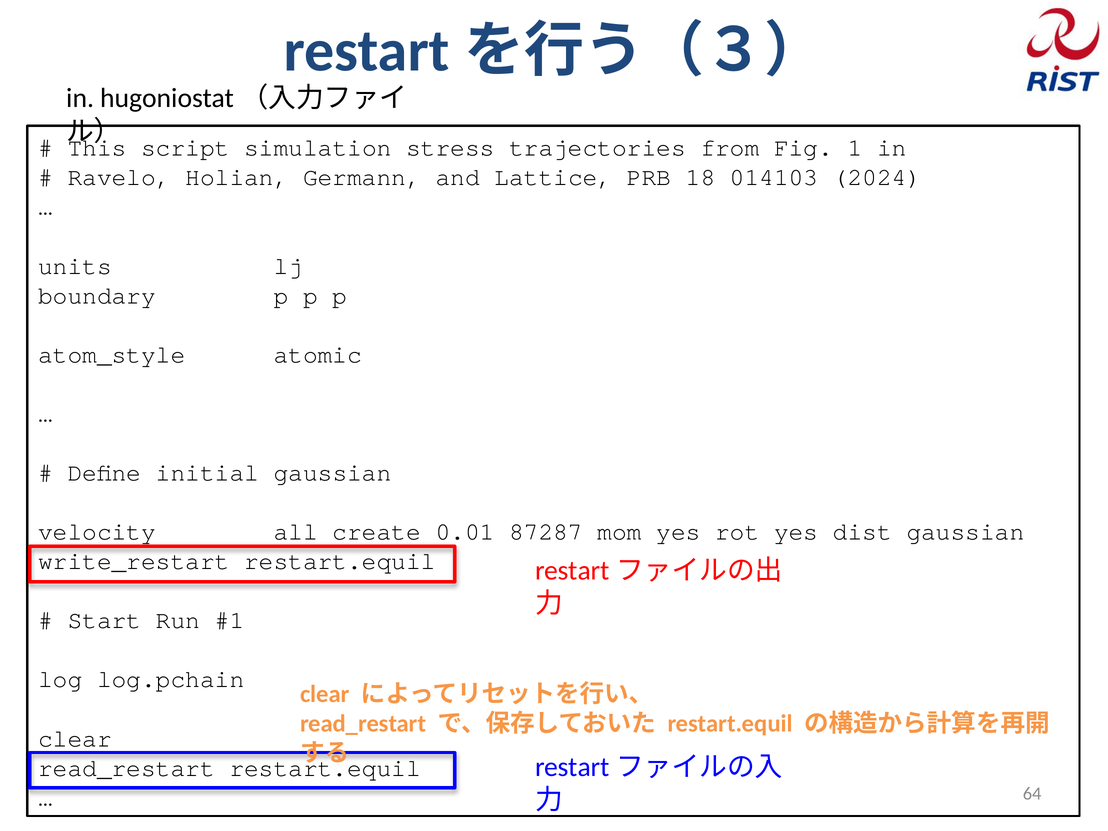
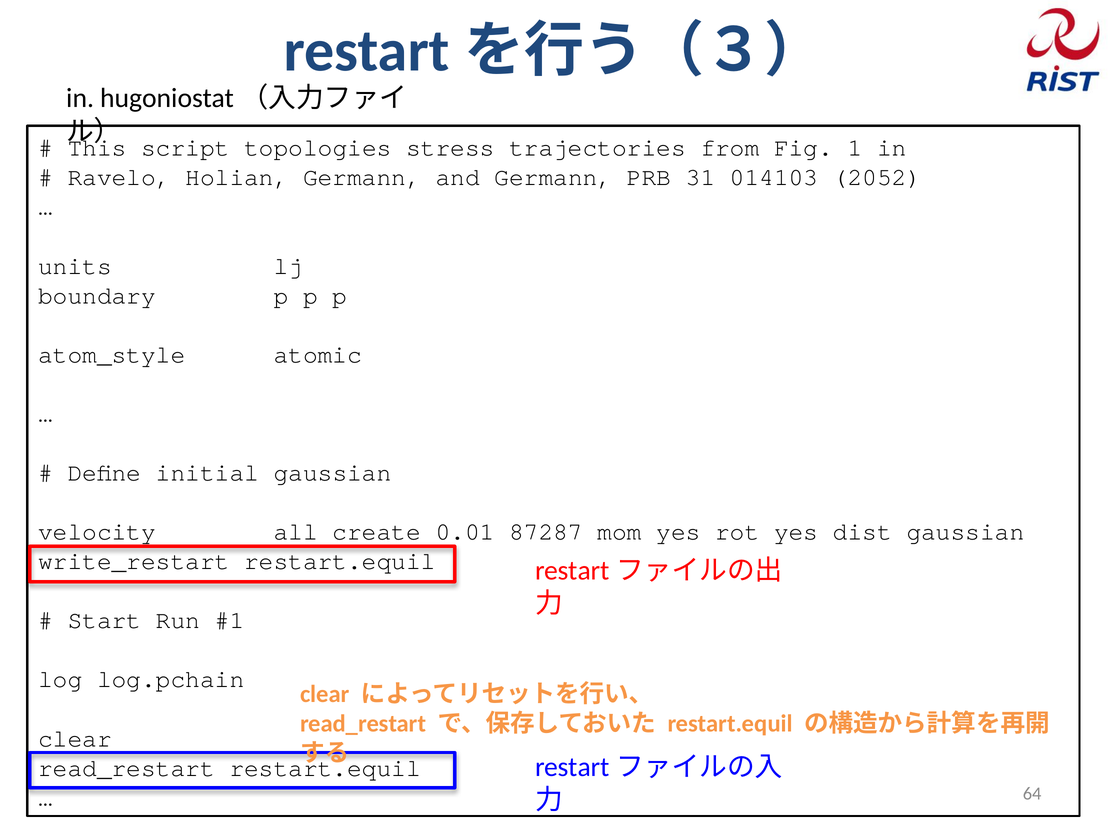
simulation: simulation -> topologies (318, 148)
and Lattice: Lattice -> Germann (553, 177)
18: 18 -> 31 (701, 177)
2024: 2024 -> 2052 (877, 177)
